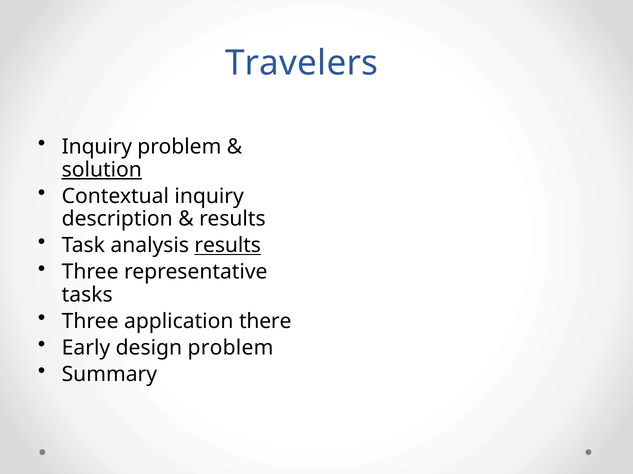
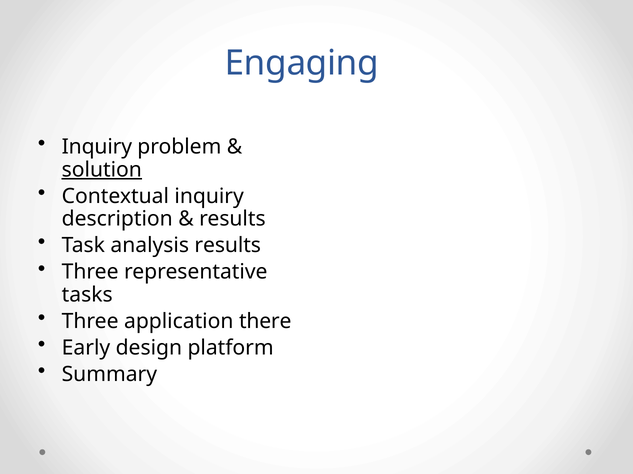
Travelers: Travelers -> Engaging (302, 63)
results underline: present -> none (228, 246)
design problem: problem -> platform (231, 348)
